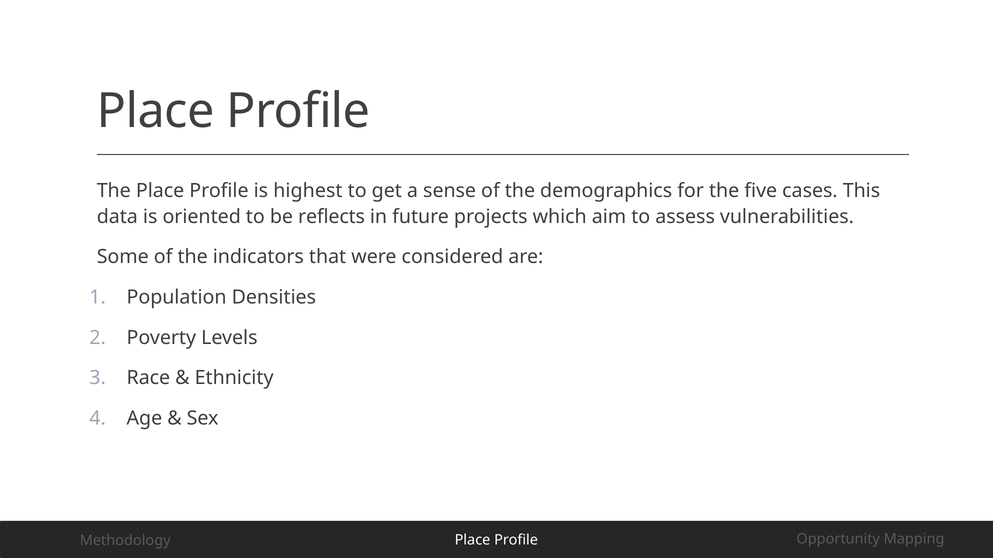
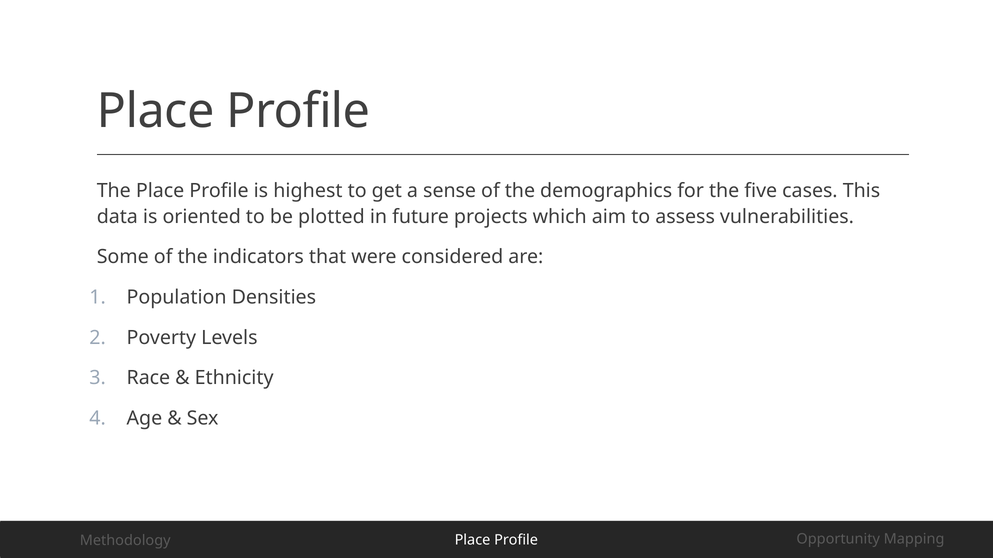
reflects: reflects -> plotted (331, 217)
